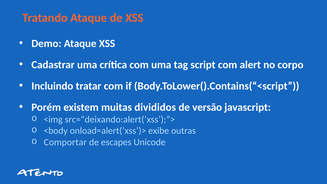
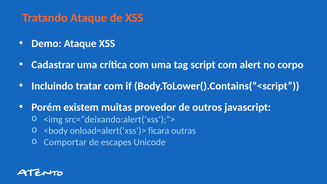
divididos: divididos -> provedor (155, 107)
versão: versão -> outros (207, 107)
exibe: exibe -> ficara (159, 131)
